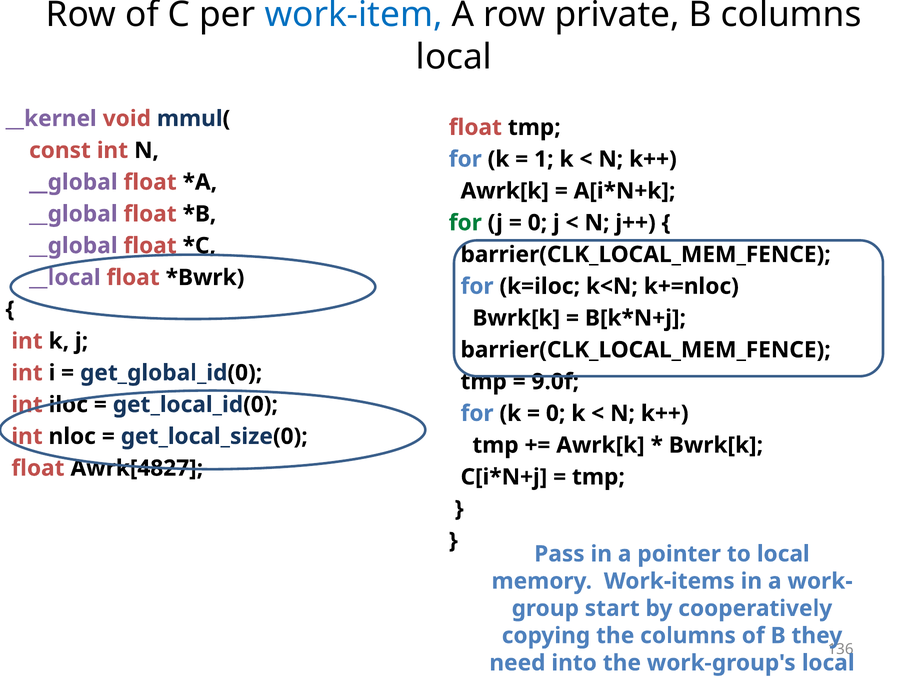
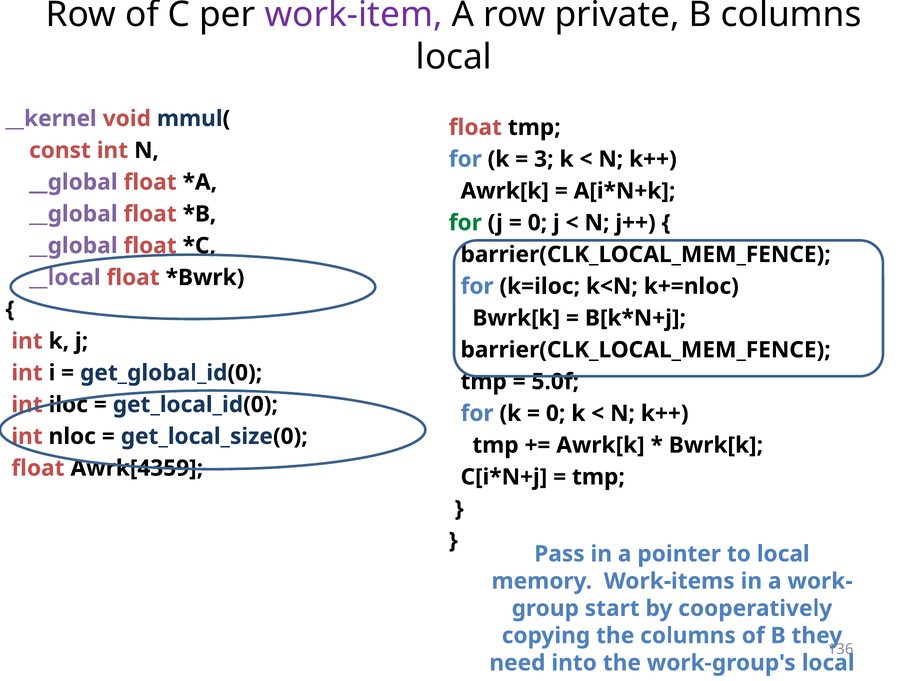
work-item colour: blue -> purple (354, 15)
1: 1 -> 3 (544, 159)
9.0f: 9.0f -> 5.0f (555, 382)
Awrk[4827: Awrk[4827 -> Awrk[4359 (137, 468)
